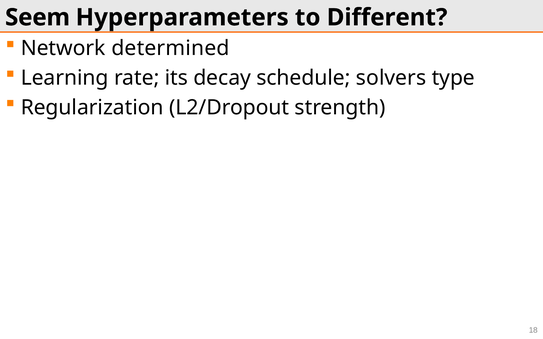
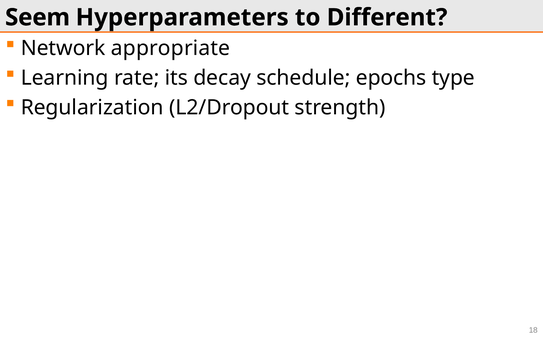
determined: determined -> appropriate (170, 48)
solvers: solvers -> epochs (391, 78)
